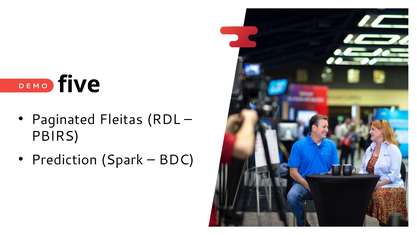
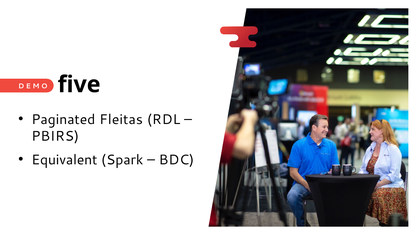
Prediction: Prediction -> Equivalent (64, 160)
